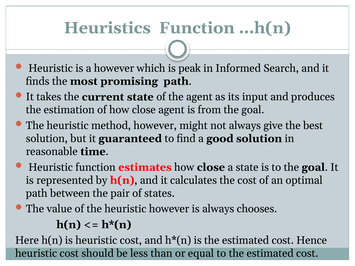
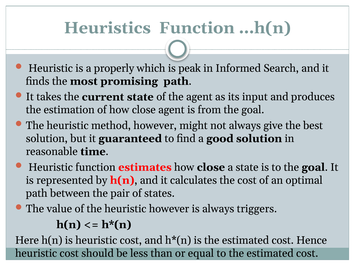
a however: however -> properly (114, 68)
chooses: chooses -> triggers (257, 209)
